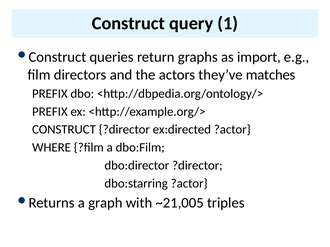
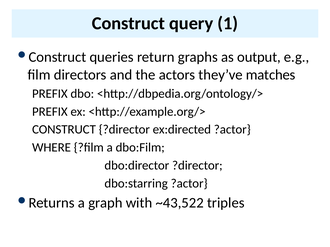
import: import -> output (259, 57)
~21,005: ~21,005 -> ~43,522 (180, 203)
